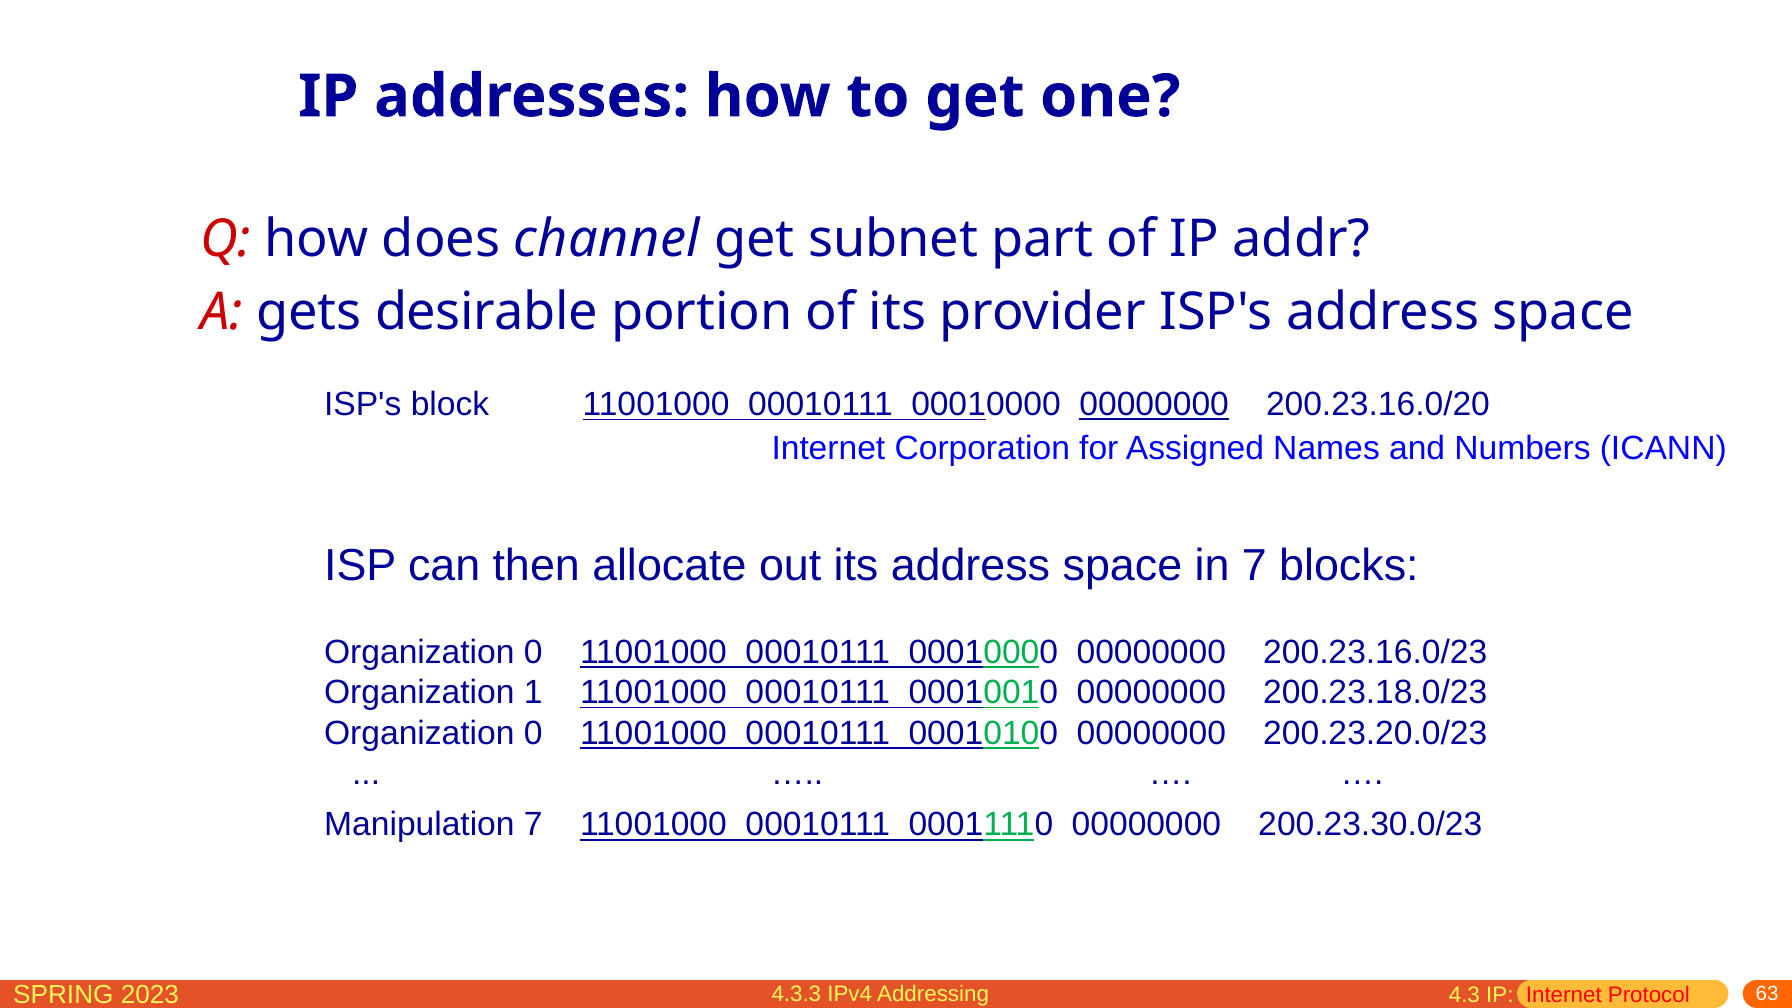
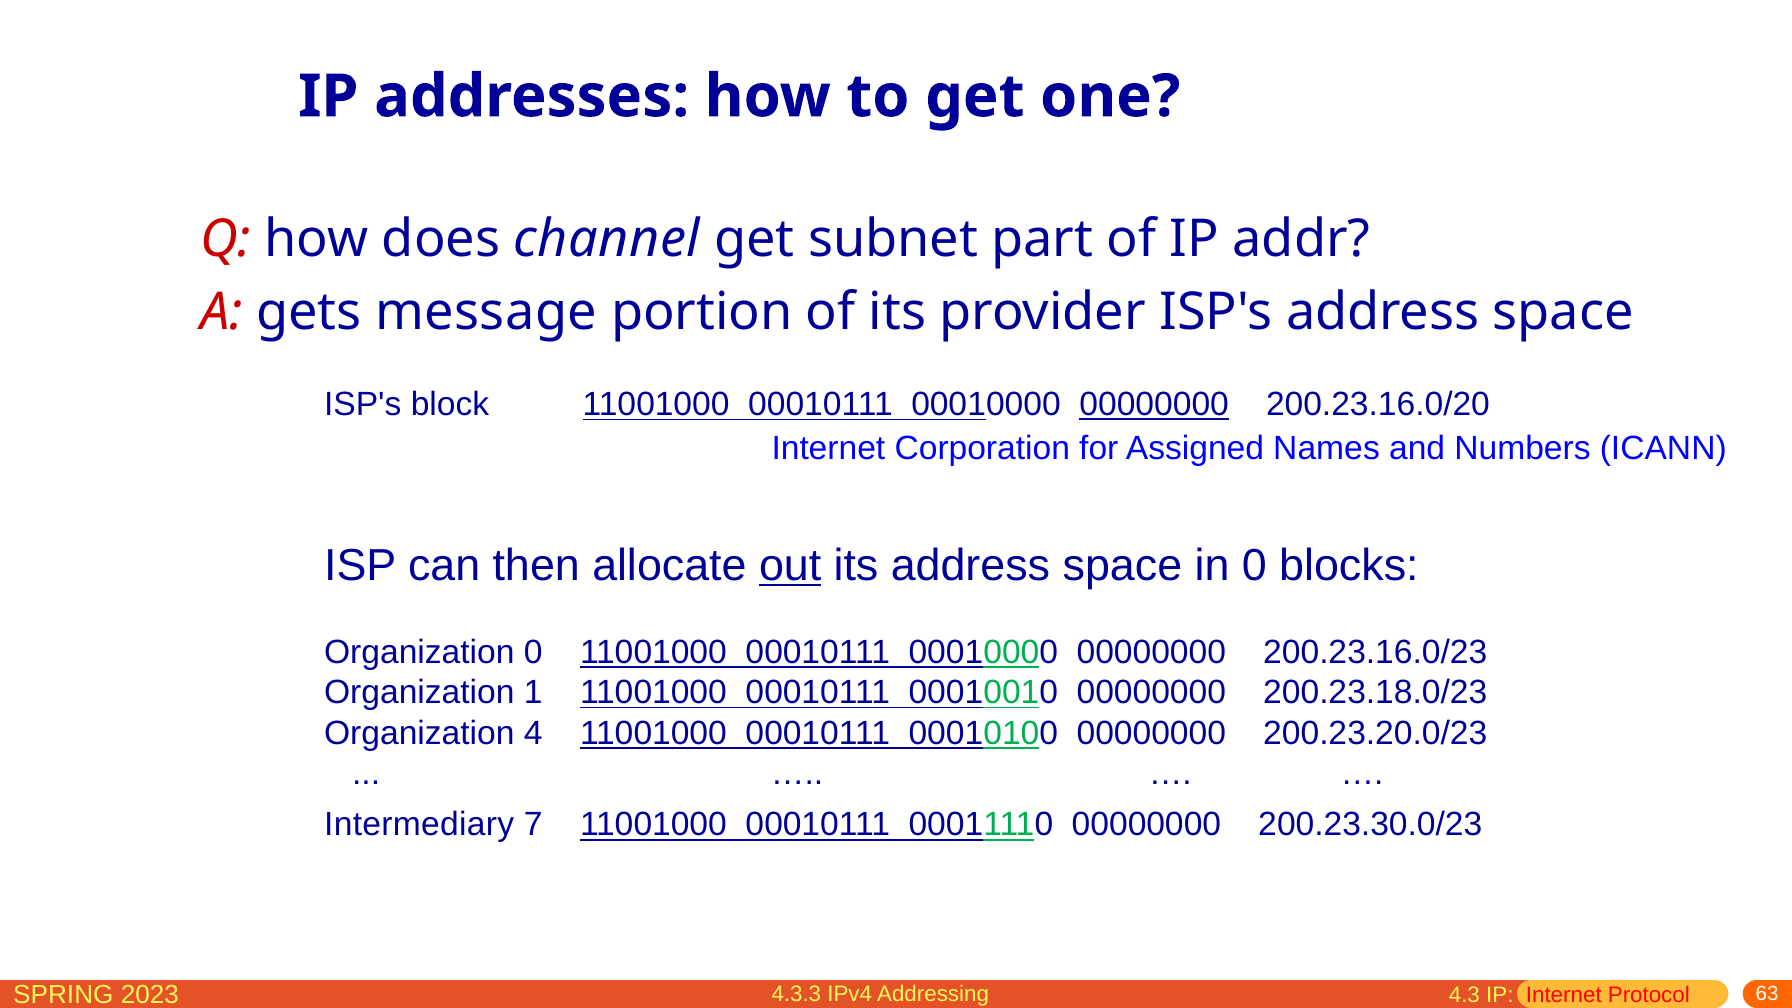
desirable: desirable -> message (486, 312)
out underline: none -> present (790, 566)
in 7: 7 -> 0 (1254, 566)
0: 0 -> 4 (533, 733)
Manipulation: Manipulation -> Intermediary (419, 825)
